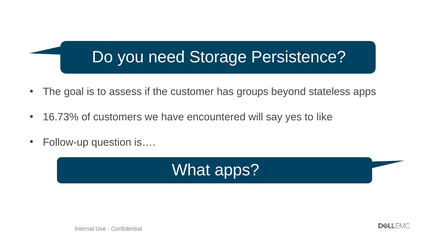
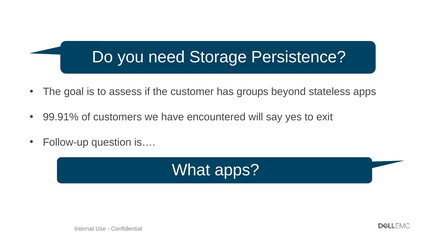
16.73%: 16.73% -> 99.91% (61, 117)
like: like -> exit (325, 117)
